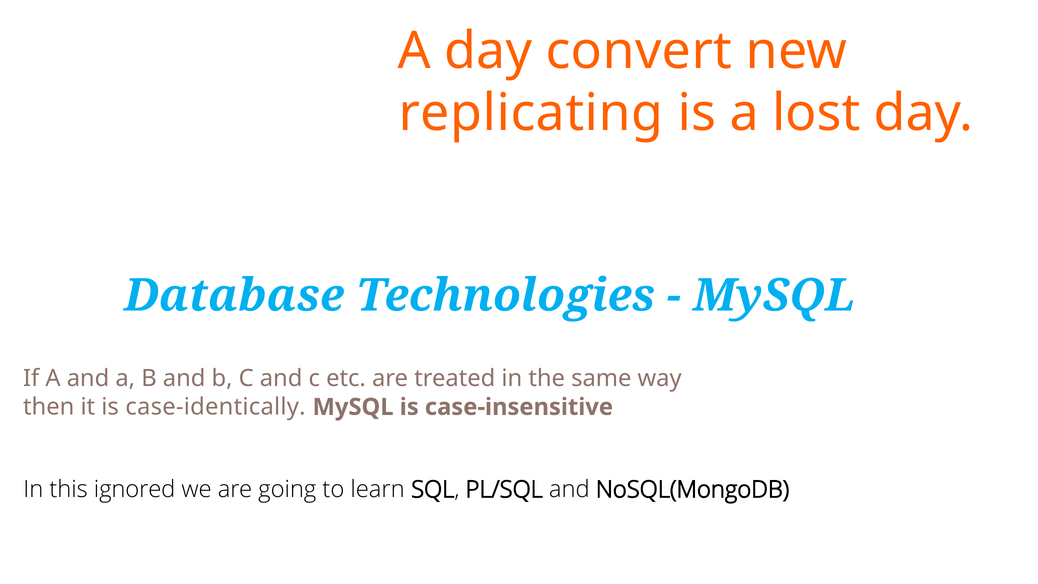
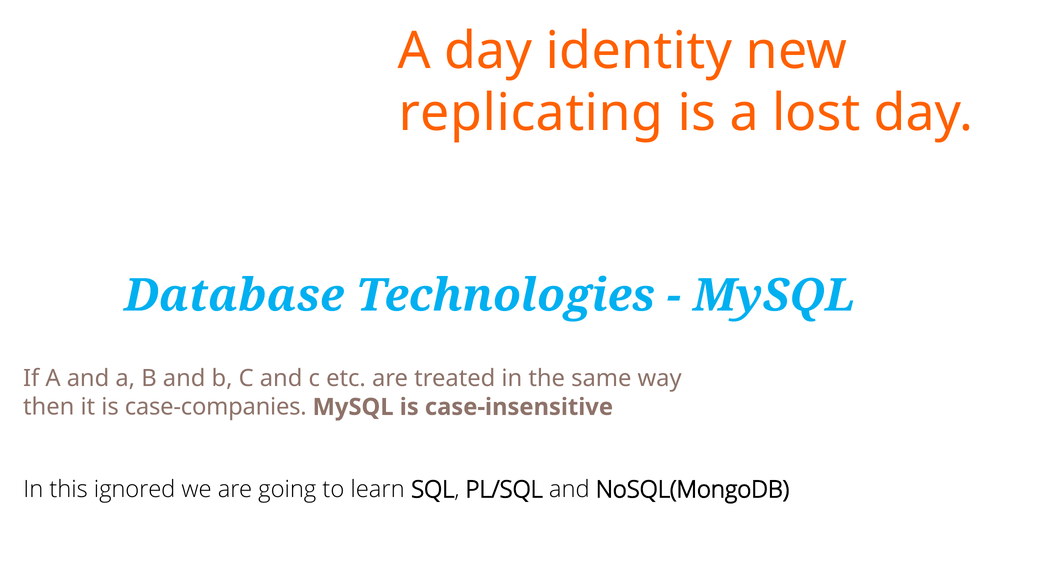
convert: convert -> identity (639, 51)
case-identically: case-identically -> case-companies (216, 407)
